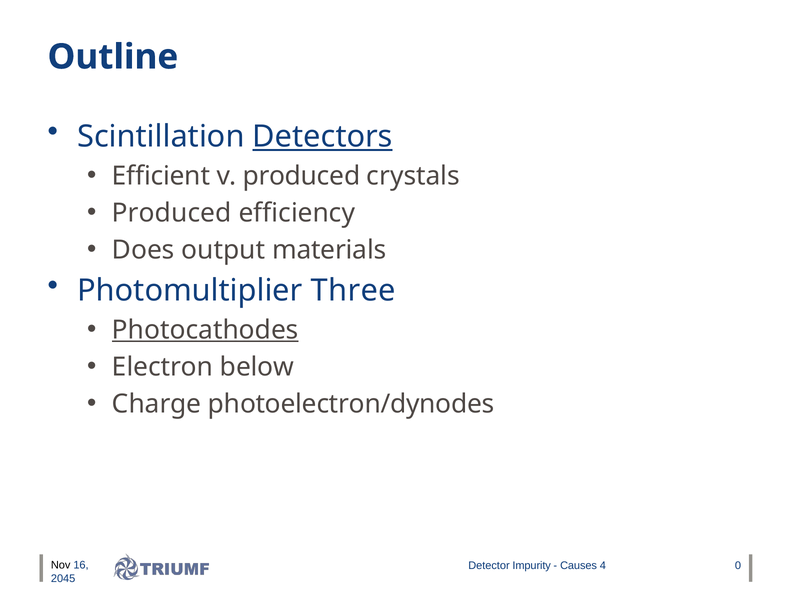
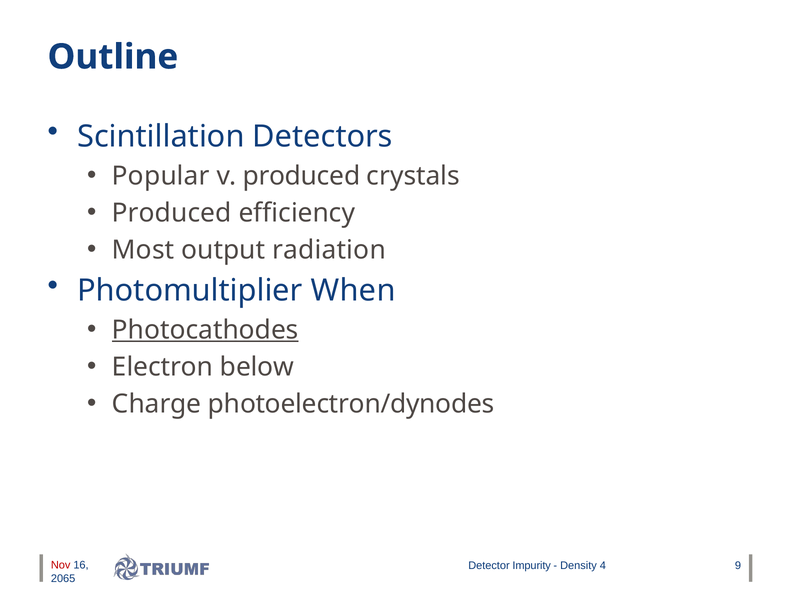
Detectors underline: present -> none (323, 137)
Efficient: Efficient -> Popular (161, 176)
Does: Does -> Most (143, 250)
materials: materials -> radiation (329, 250)
Three: Three -> When (353, 291)
Nov colour: black -> red (61, 565)
Causes: Causes -> Density (578, 566)
0: 0 -> 9 (738, 566)
2045: 2045 -> 2065 (63, 579)
